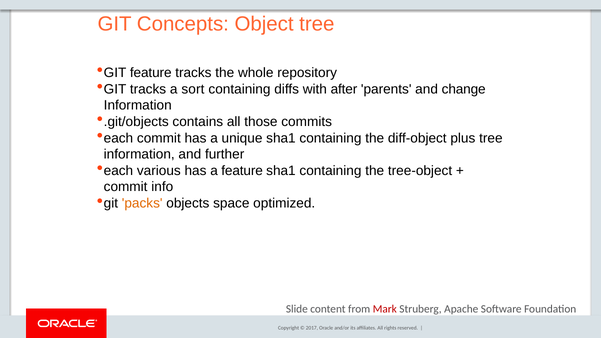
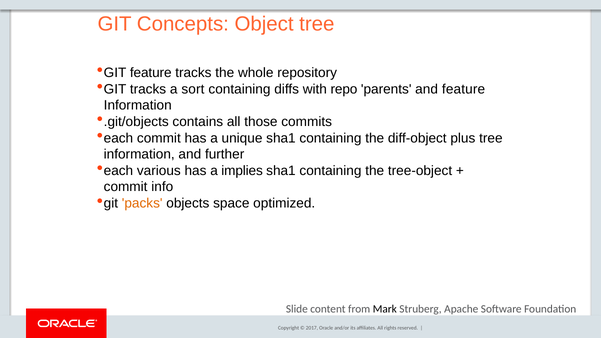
after: after -> repo (344, 89)
and change: change -> feature (464, 89)
a feature: feature -> implies (242, 171)
Mark colour: red -> black (385, 309)
